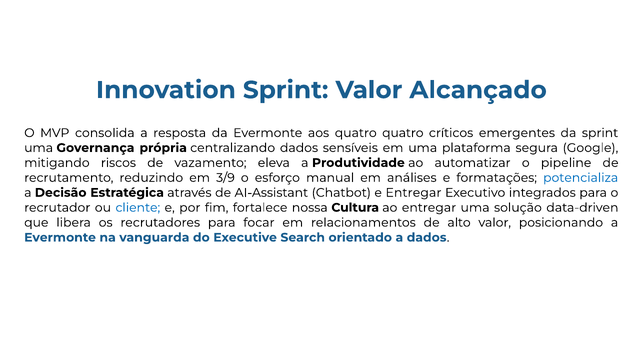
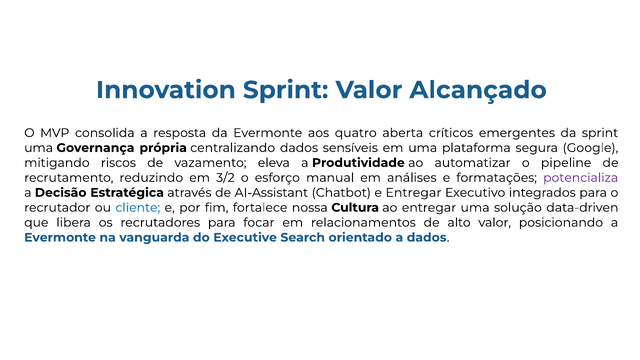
quatro quatro: quatro -> aberta (403, 133)
3/9: 3/9 -> 3/2 (225, 178)
potencializa colour: blue -> purple (581, 178)
